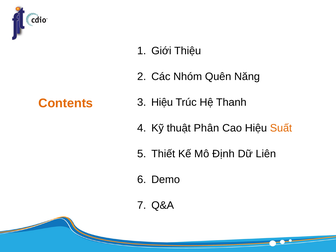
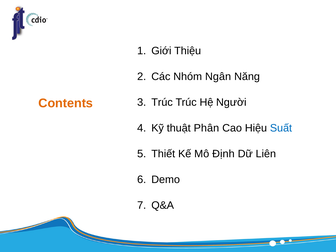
Quên: Quên -> Ngân (218, 77)
Hiệu: Hiệu -> Trúc (162, 102)
Thanh: Thanh -> Người (231, 102)
Suất colour: orange -> blue (281, 128)
